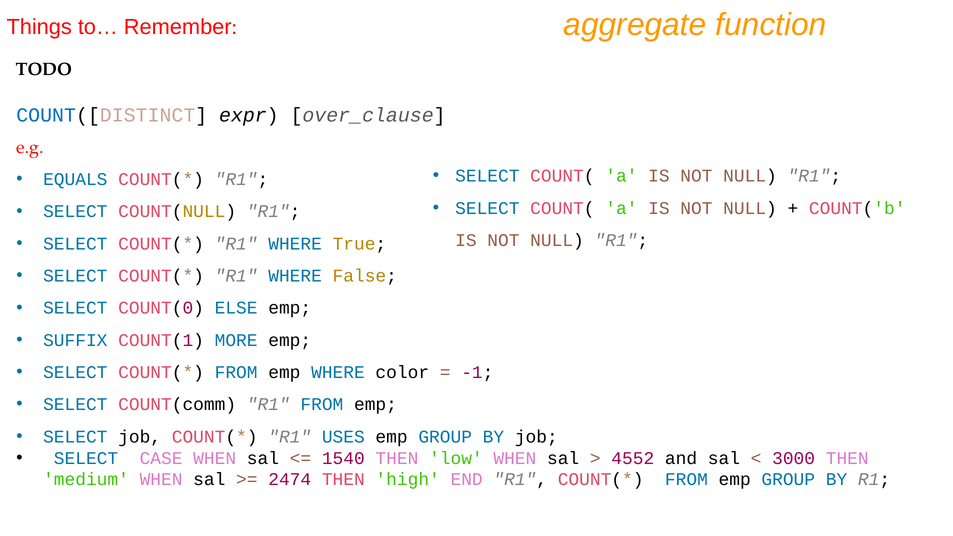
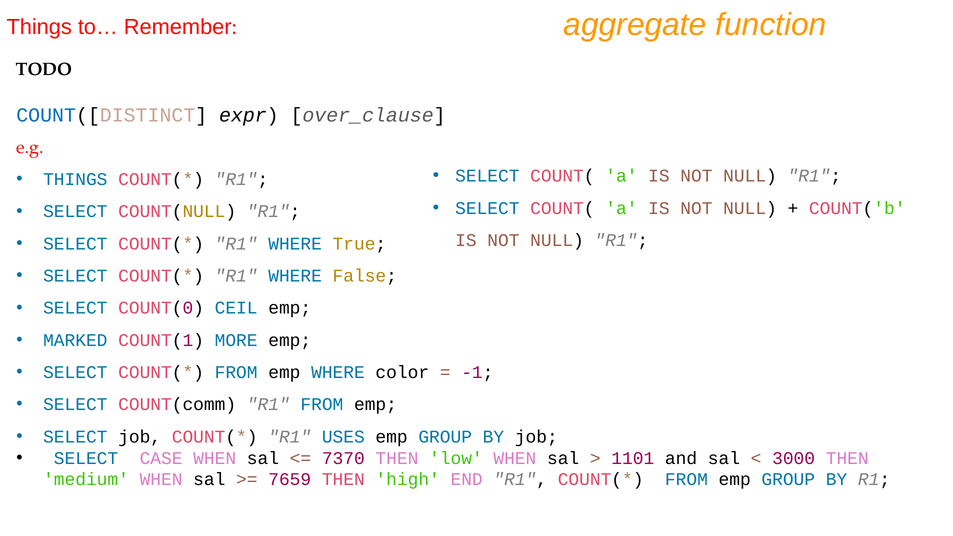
EQUALS: EQUALS -> THINGS (75, 179)
ELSE: ELSE -> CEIL (236, 308)
SUFFIX: SUFFIX -> MARKED (75, 340)
1540: 1540 -> 7370 (343, 458)
4552: 4552 -> 1101 (633, 458)
2474: 2474 -> 7659 (290, 480)
